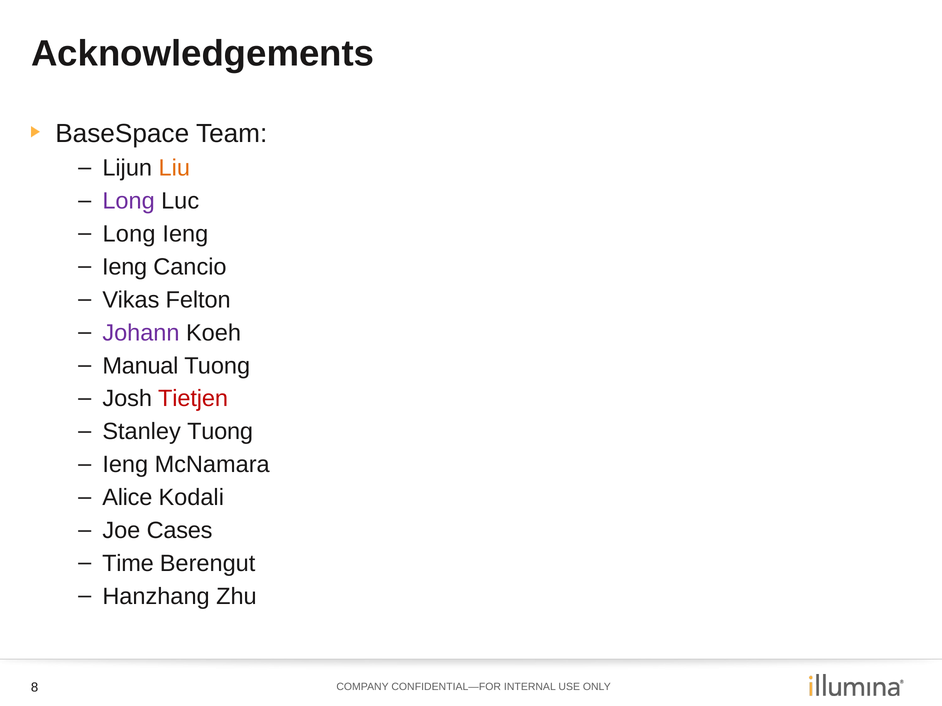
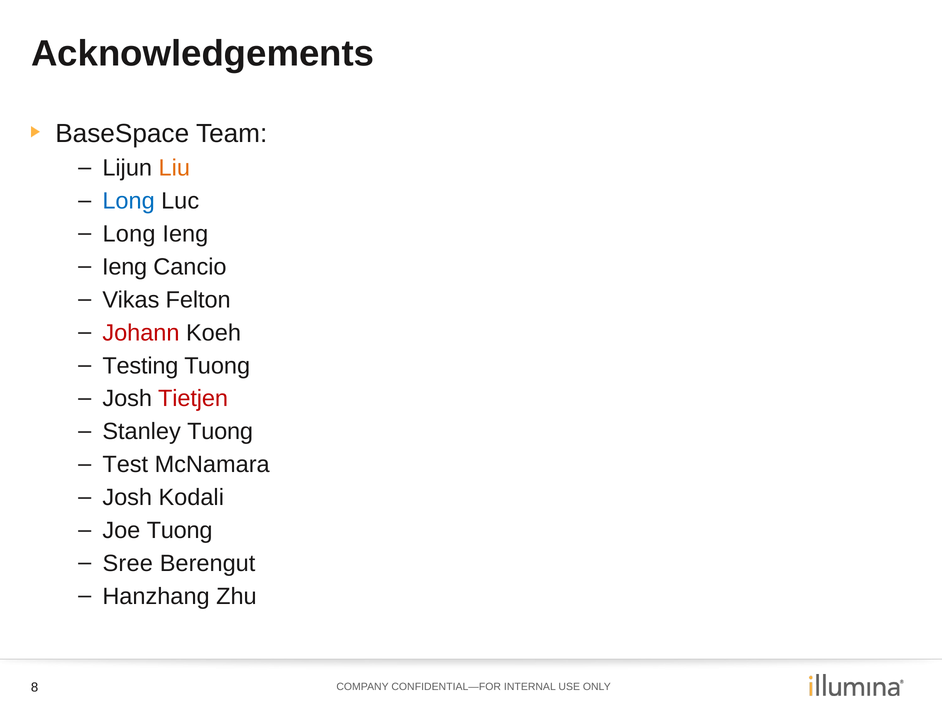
Long colour: purple -> blue (129, 201)
Johann colour: purple -> red (141, 333)
Manual: Manual -> Testing (140, 366)
Ieng: Ieng -> Test (125, 465)
Alice: Alice -> Josh (127, 498)
Joe Cases: Cases -> Tuong (180, 531)
Time: Time -> Sree (128, 564)
